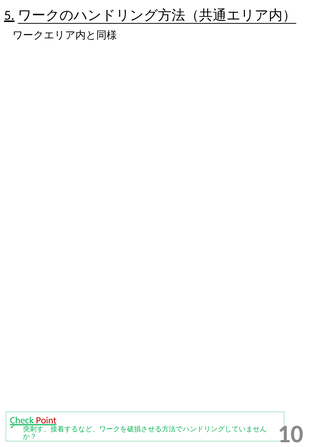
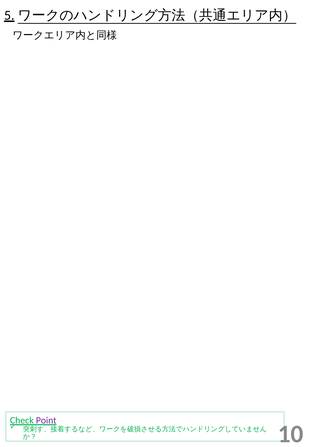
Point colour: red -> purple (46, 420)
